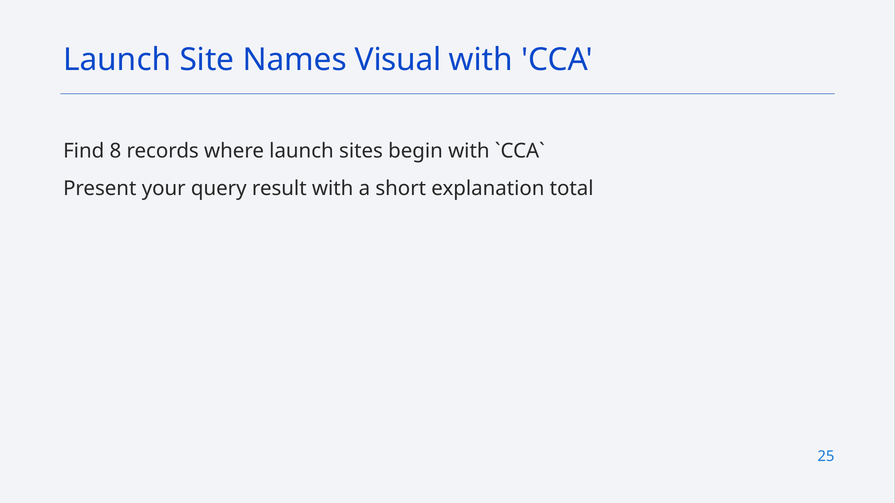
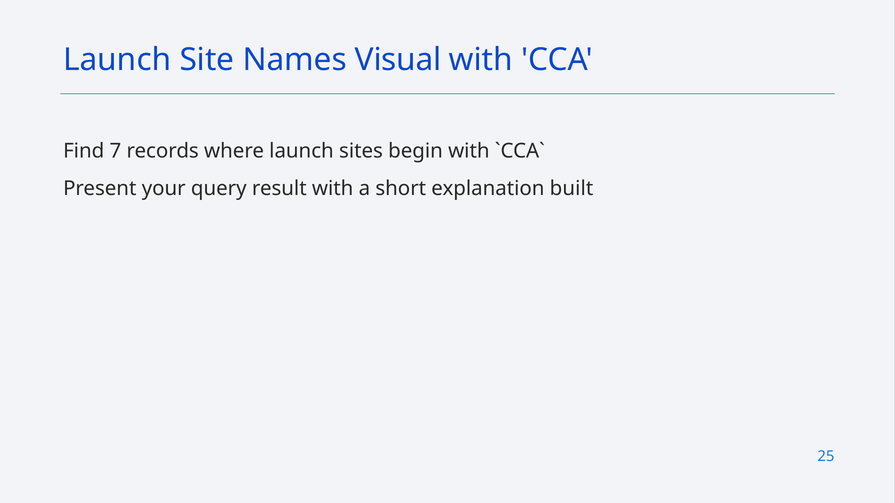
8: 8 -> 7 (115, 151)
total: total -> built (572, 189)
